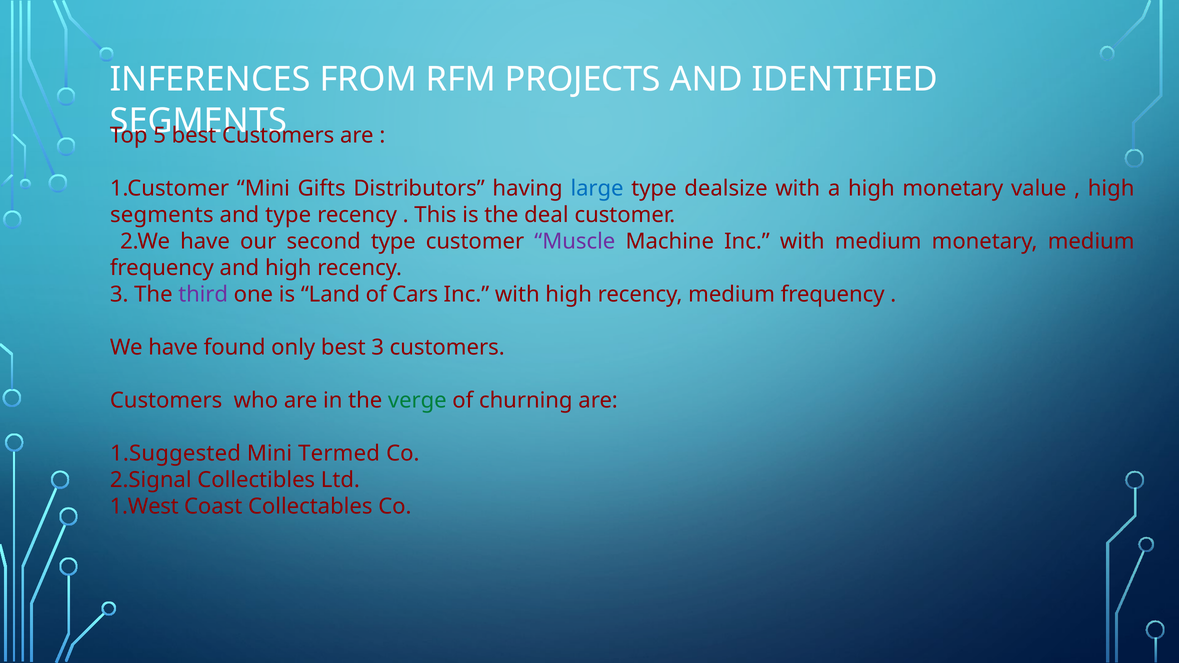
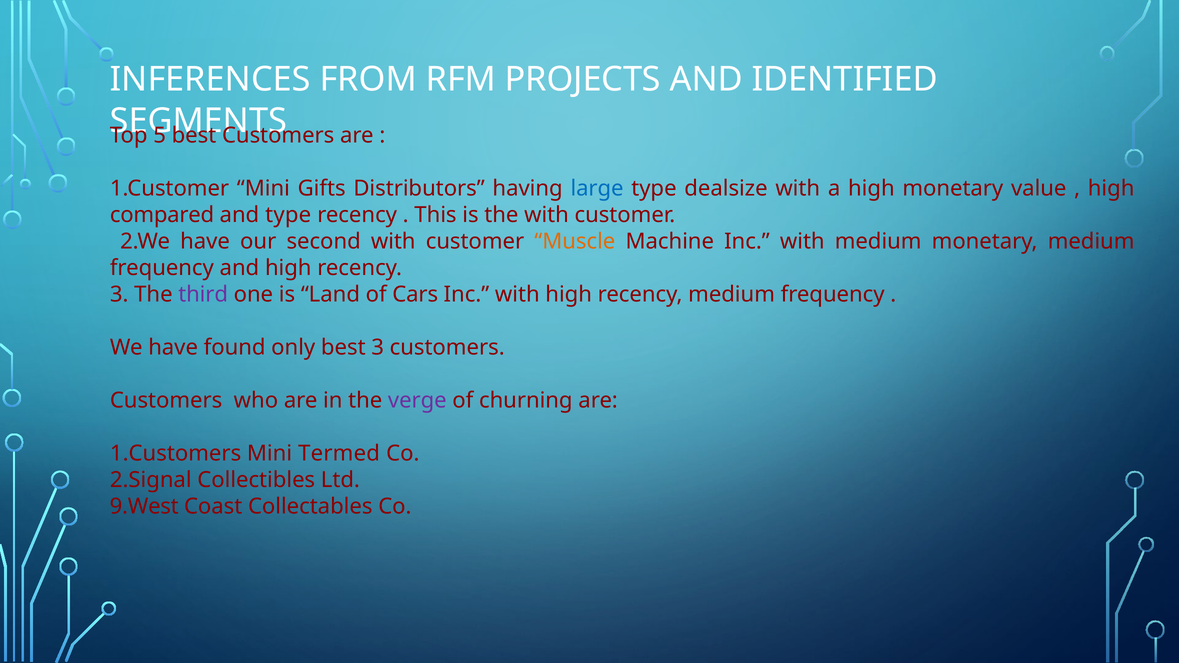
segments: segments -> compared (162, 215)
the deal: deal -> with (546, 215)
second type: type -> with (393, 241)
Muscle colour: purple -> orange (575, 241)
verge colour: green -> purple (417, 401)
1.Suggested: 1.Suggested -> 1.Customers (176, 454)
1.West: 1.West -> 9.West (144, 507)
